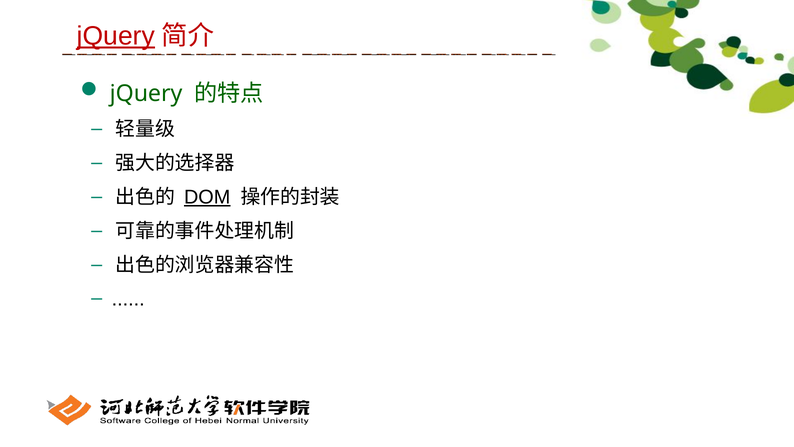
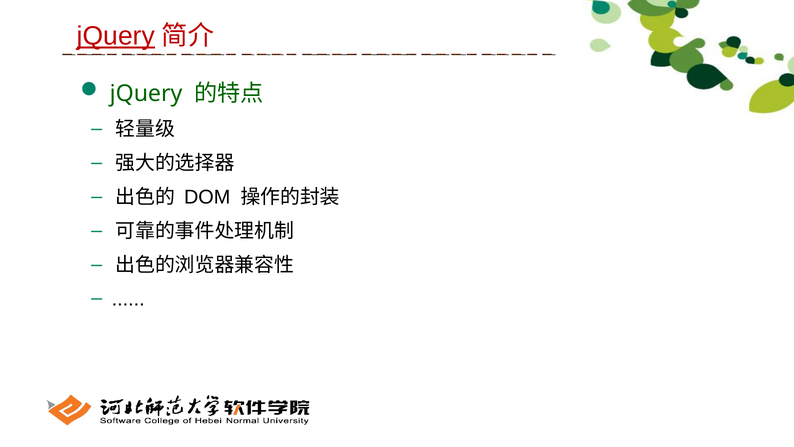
DOM underline: present -> none (207, 197)
